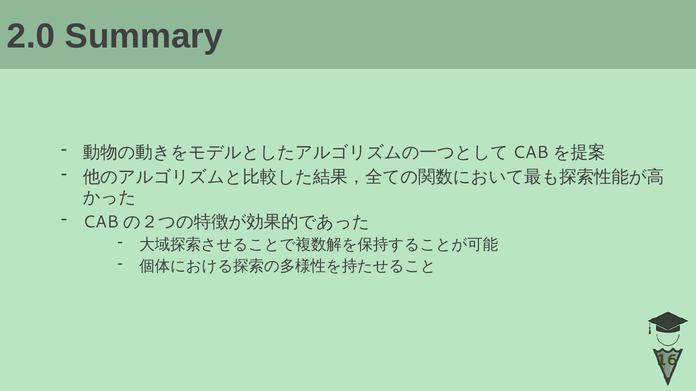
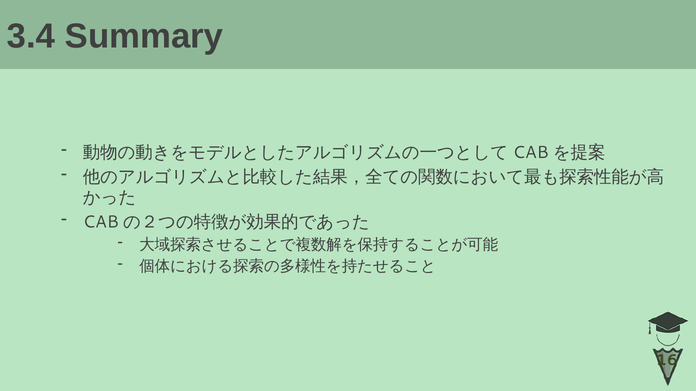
2.0: 2.0 -> 3.4 (31, 36)
